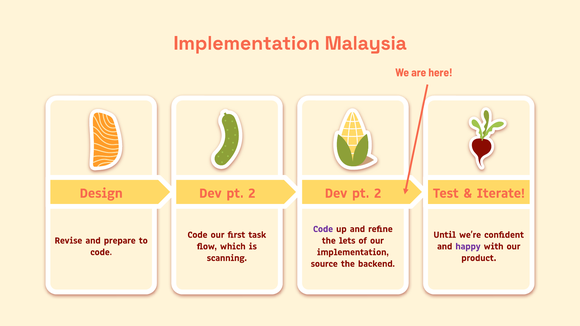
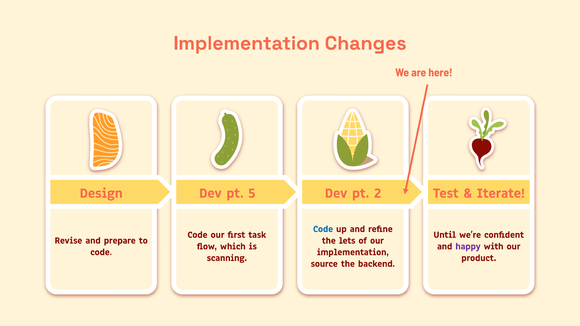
Malaysia: Malaysia -> Changes (366, 43)
2: 2 -> 5 (252, 193)
Code colour: purple -> blue (323, 229)
